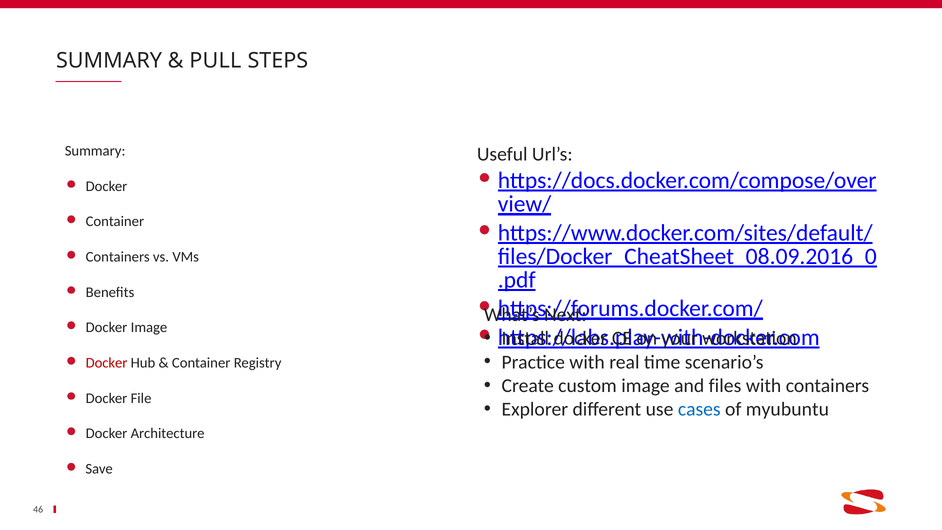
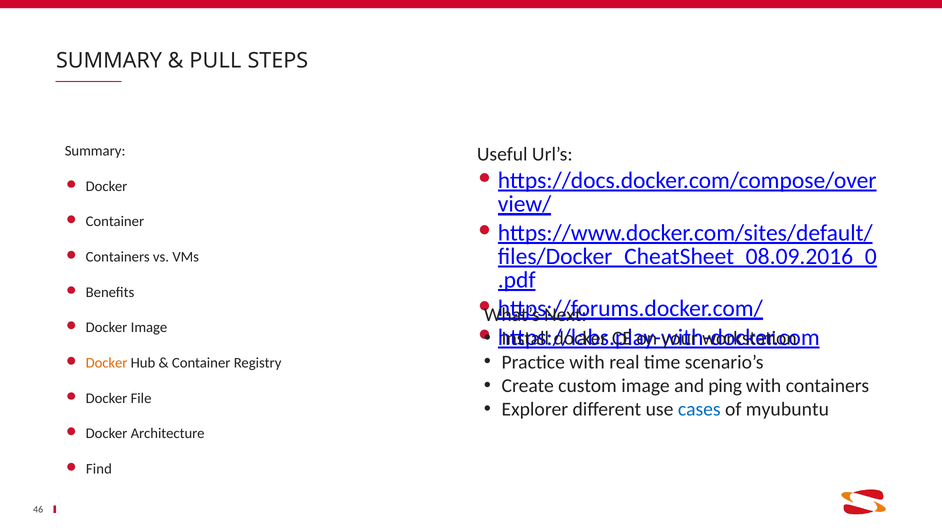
Docker colour: red -> orange (107, 363)
files: files -> ping (725, 386)
Save: Save -> Find (99, 469)
